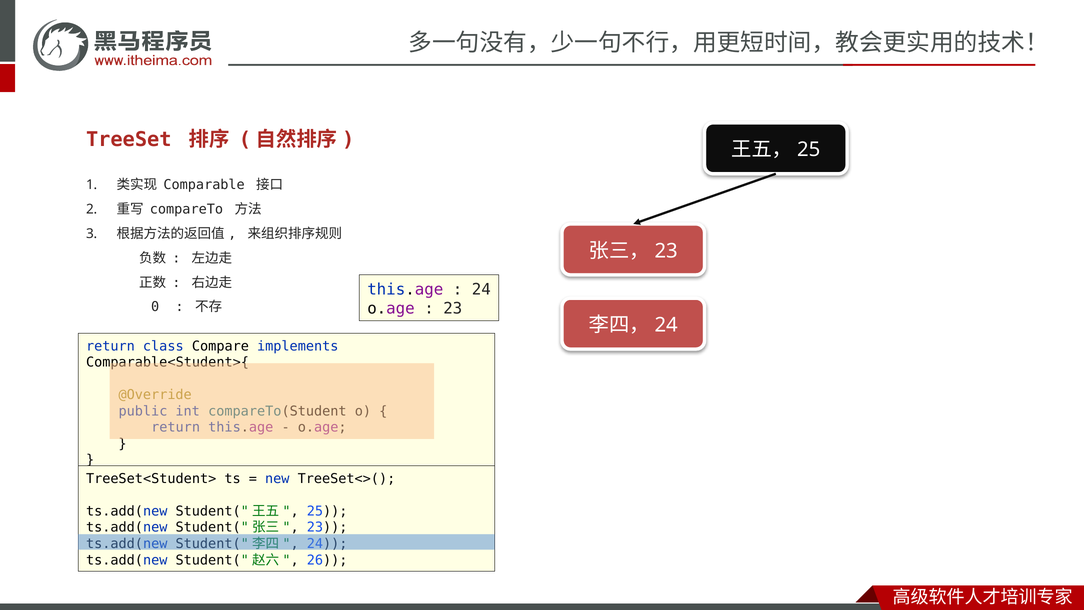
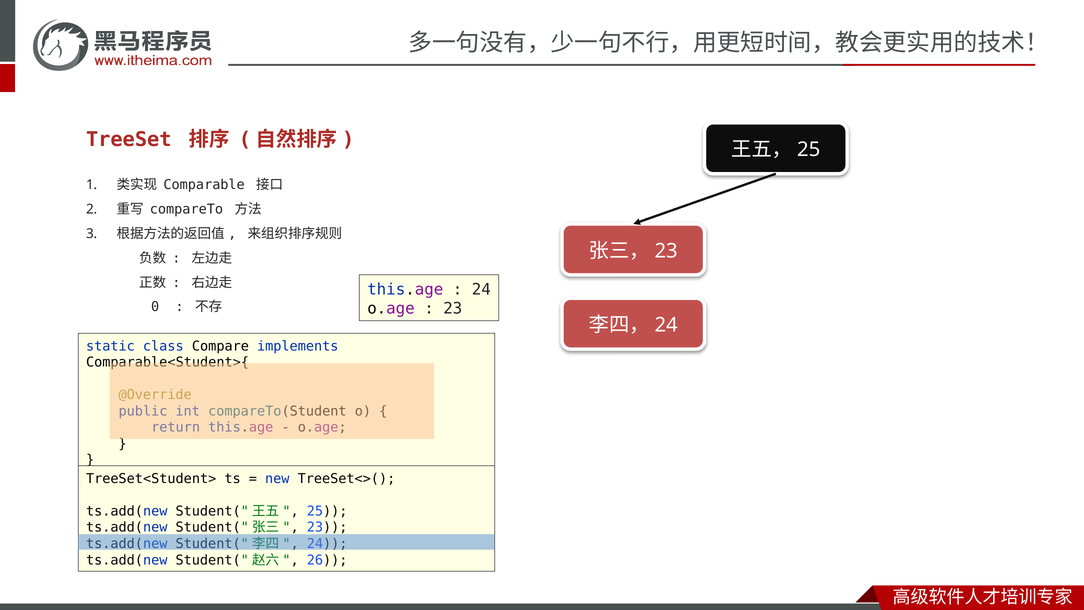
return: return -> static (110, 346)
